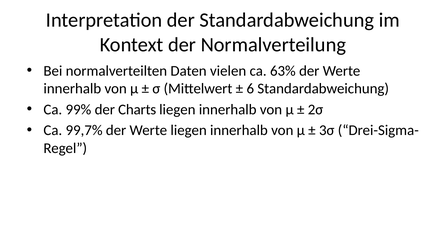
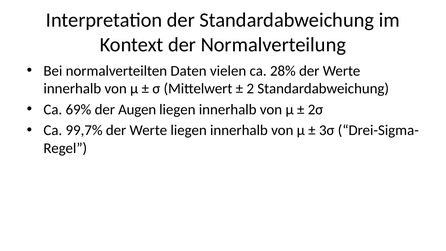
63%: 63% -> 28% (283, 71)
6: 6 -> 2 (250, 89)
99%: 99% -> 69% (78, 109)
Charts: Charts -> Augen (137, 109)
